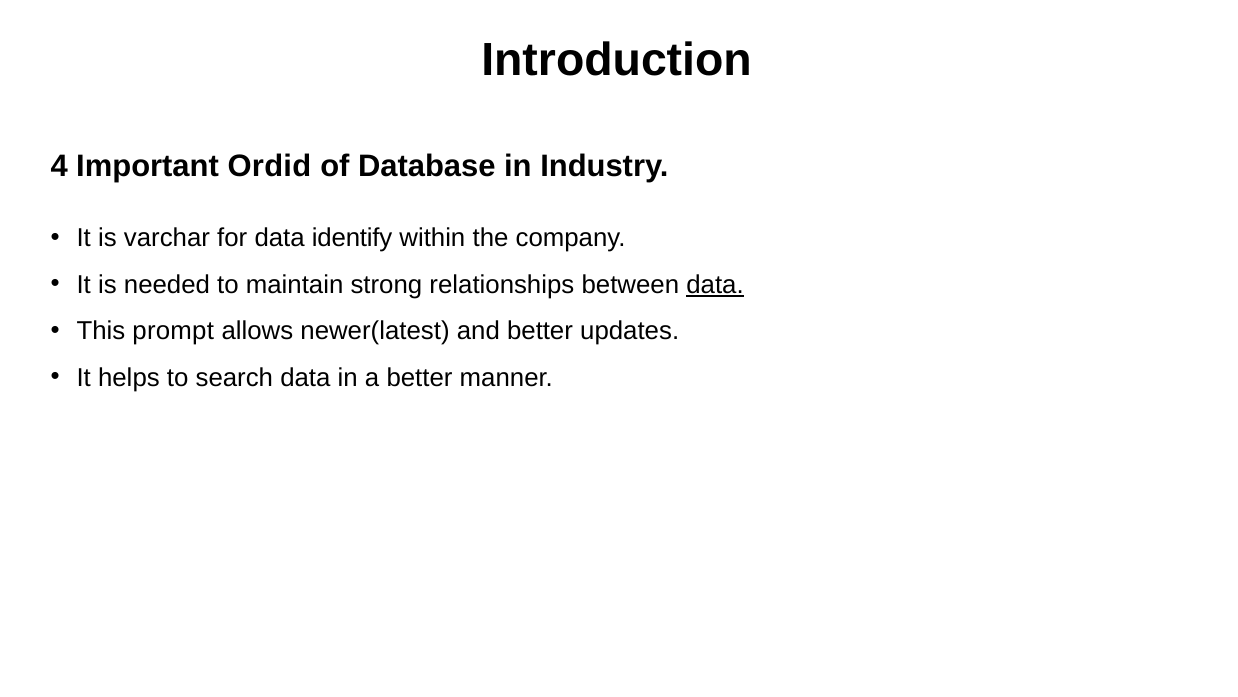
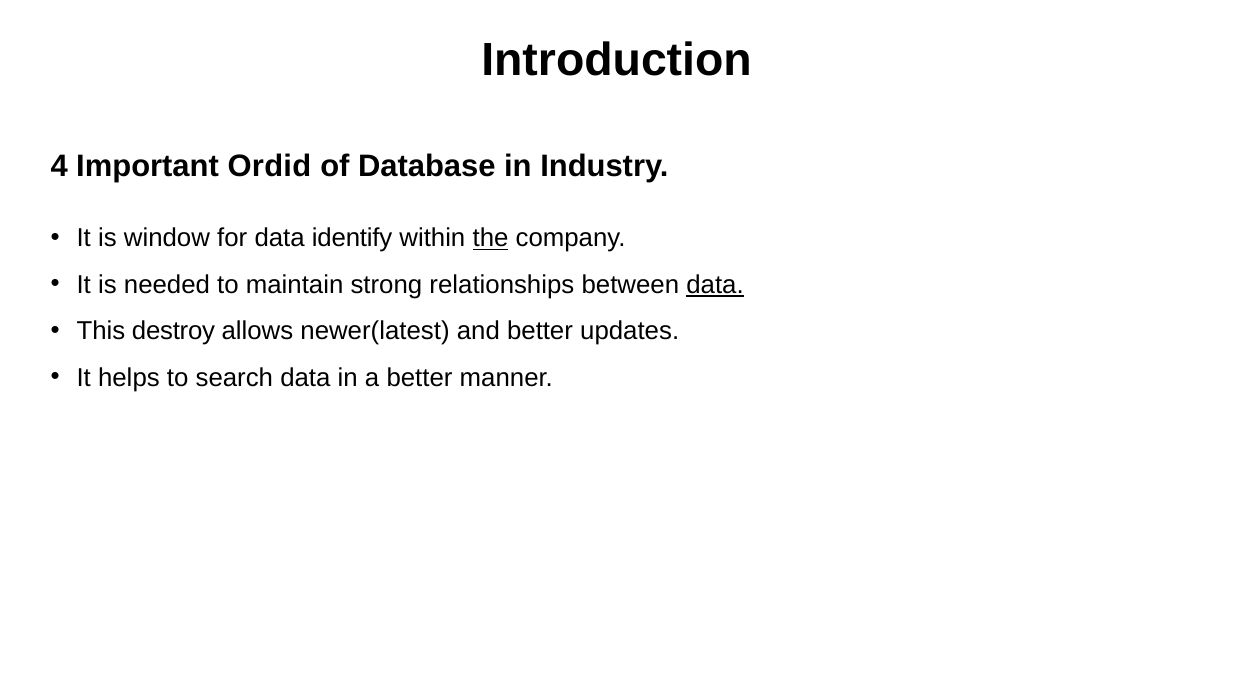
varchar: varchar -> window (167, 238)
the underline: none -> present (491, 238)
prompt: prompt -> destroy (173, 331)
